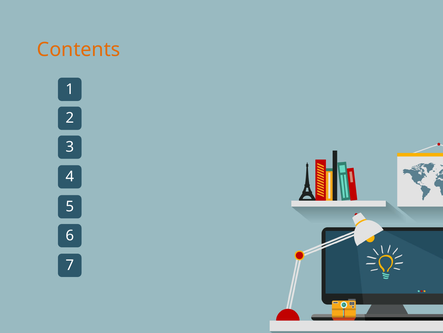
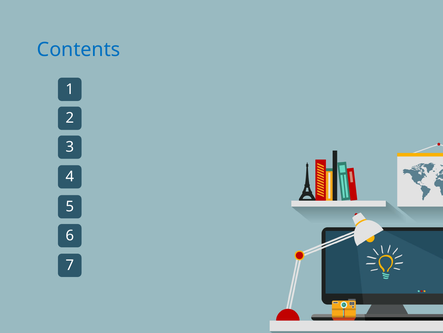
Contents colour: orange -> blue (79, 49)
